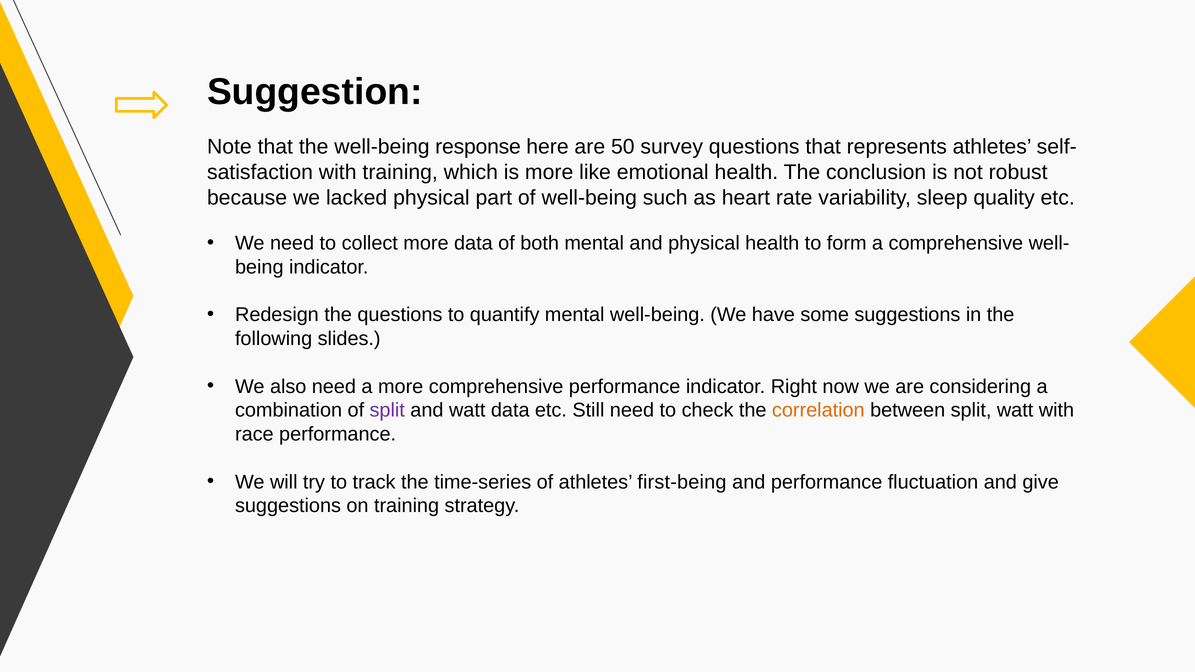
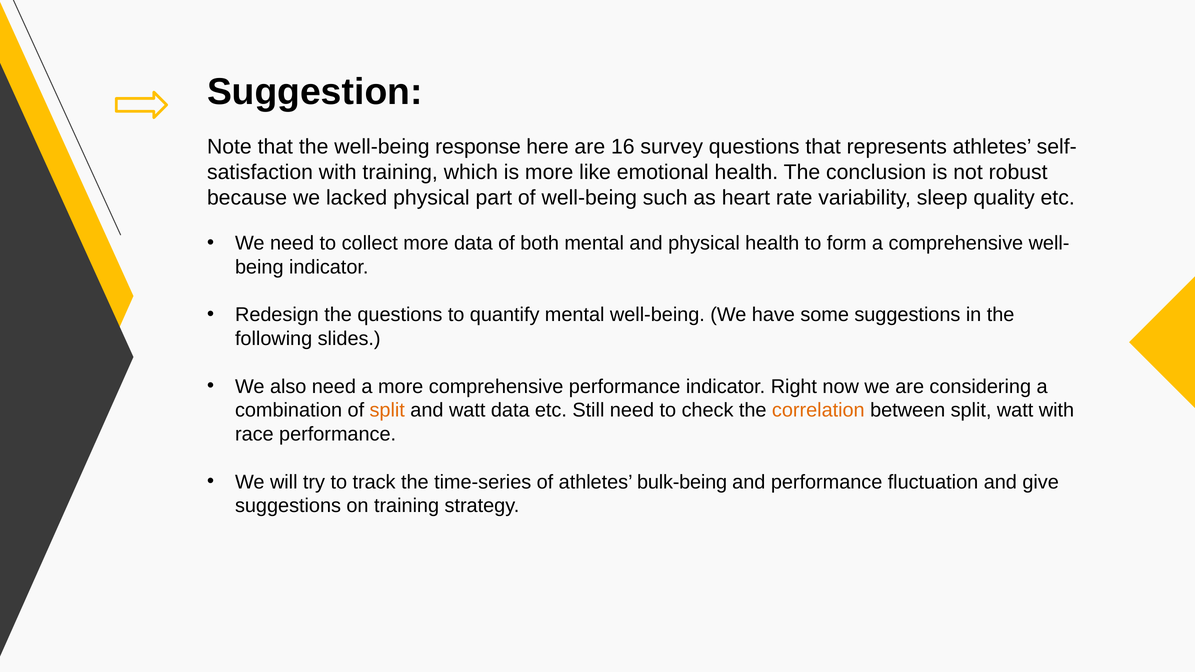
50: 50 -> 16 (623, 147)
split colour: purple -> orange (387, 410)
first-being: first-being -> bulk-being (682, 482)
